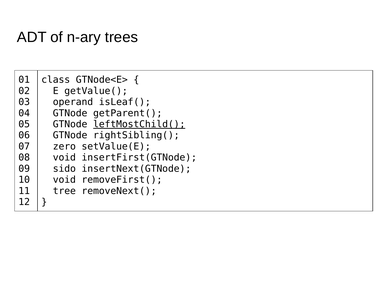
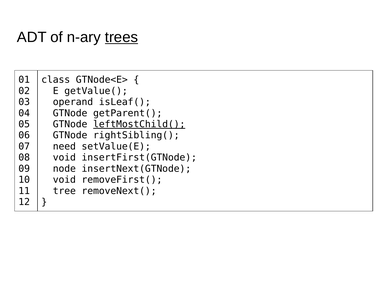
trees underline: none -> present (121, 37)
zero: zero -> need (64, 147)
sido: sido -> node (64, 169)
